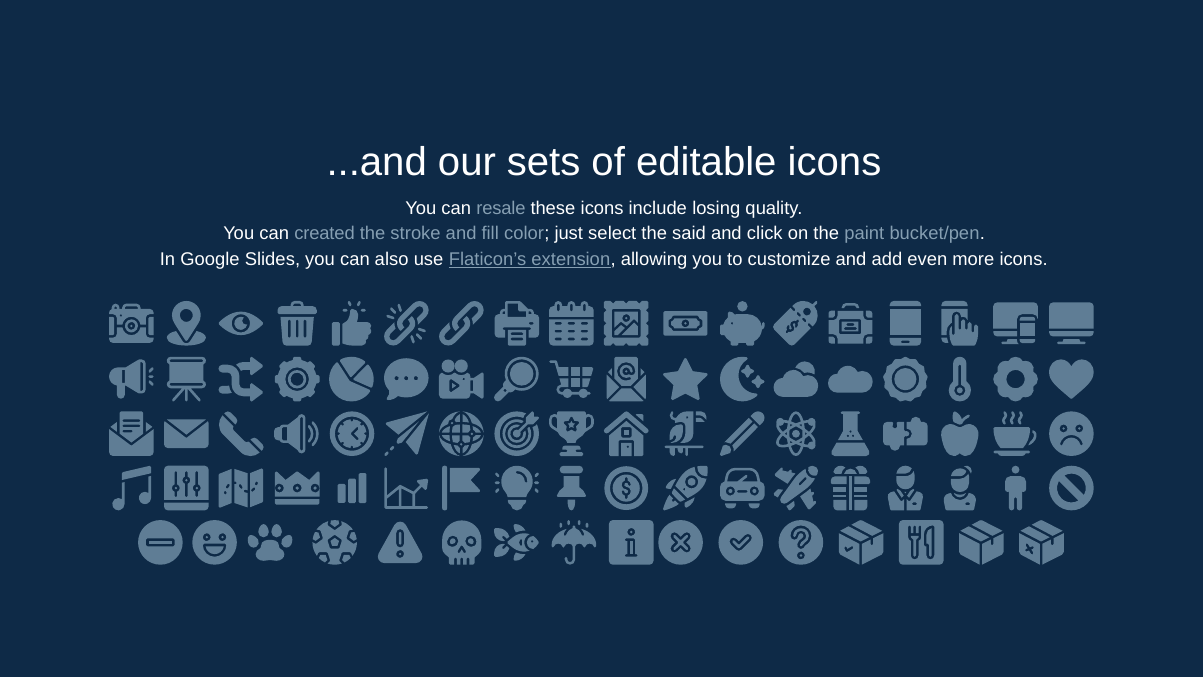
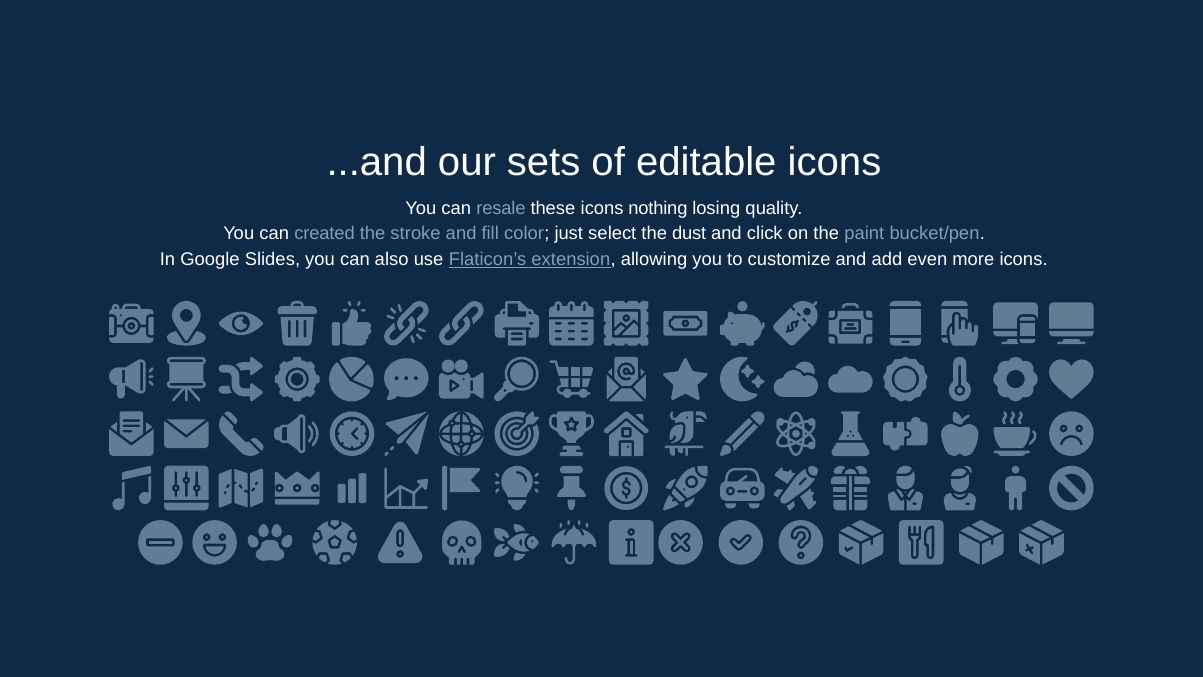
include: include -> nothing (658, 208)
said: said -> dust (689, 234)
